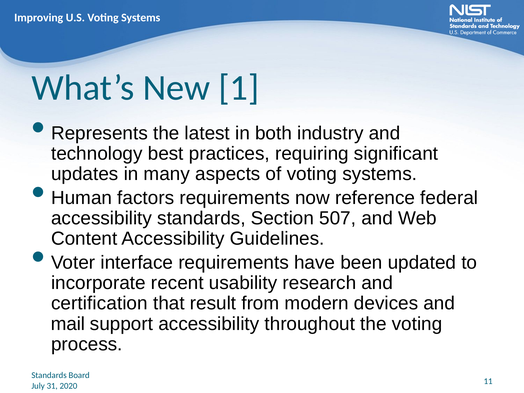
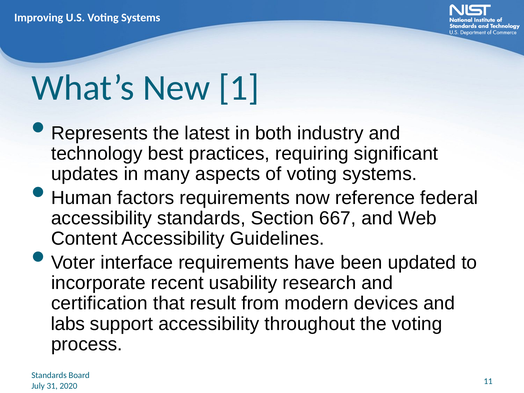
507: 507 -> 667 (338, 218)
mail: mail -> labs (68, 324)
